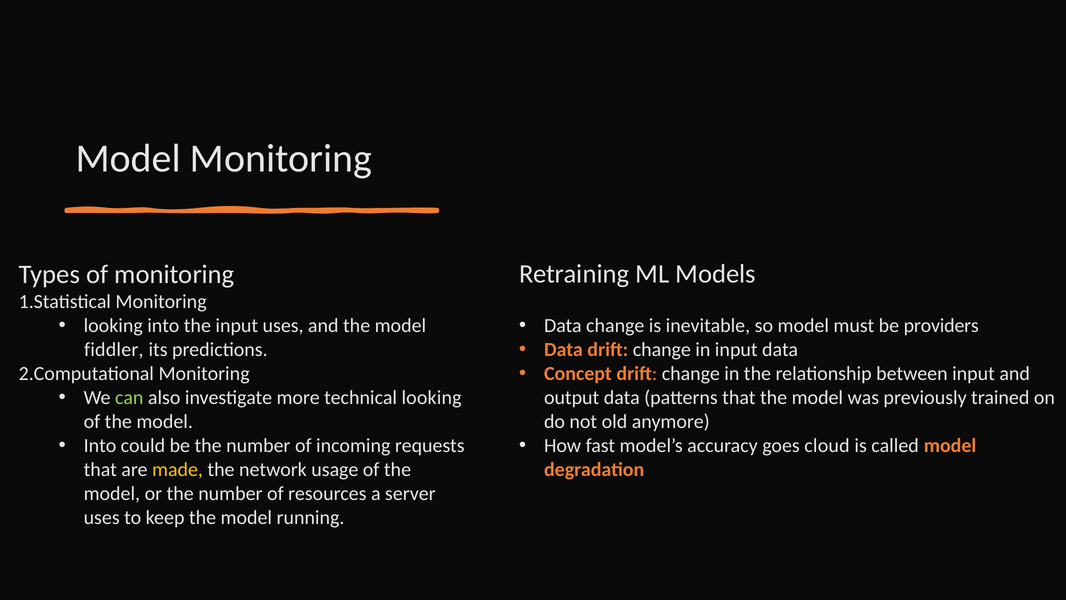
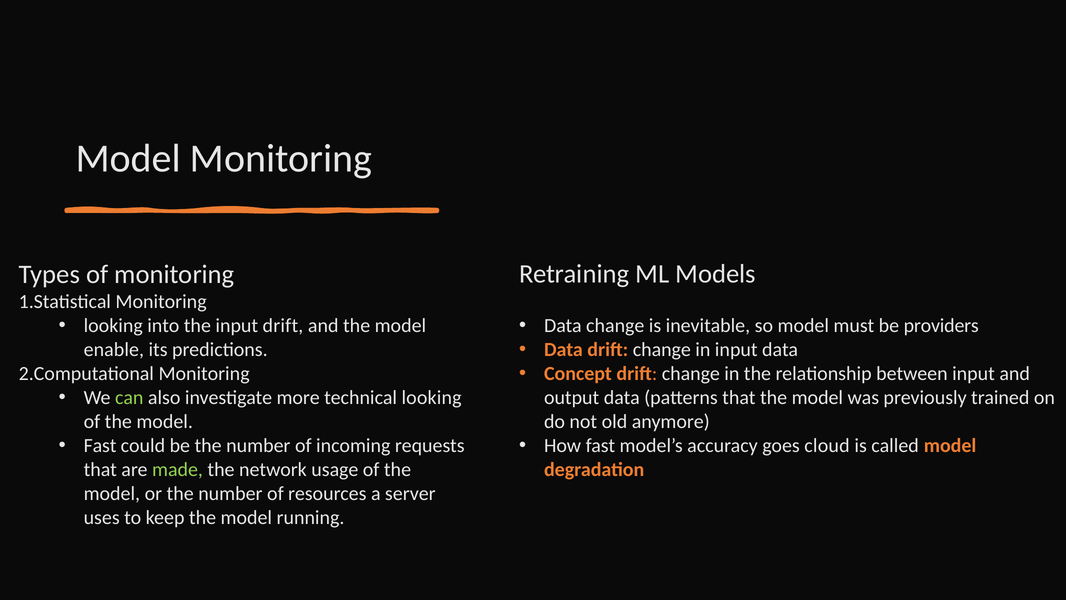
input uses: uses -> drift (283, 326)
fiddler: fiddler -> enable (114, 350)
Into: Into -> Fast (100, 446)
made colour: yellow -> light green (178, 470)
